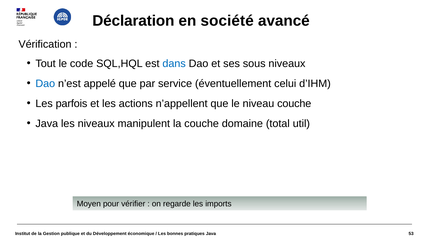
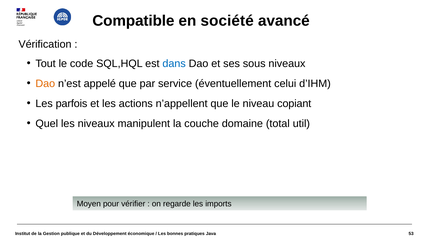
Déclaration: Déclaration -> Compatible (133, 21)
Dao colour: blue -> orange (45, 84)
niveau couche: couche -> copiant (294, 104)
Java: Java -> Quel (47, 124)
